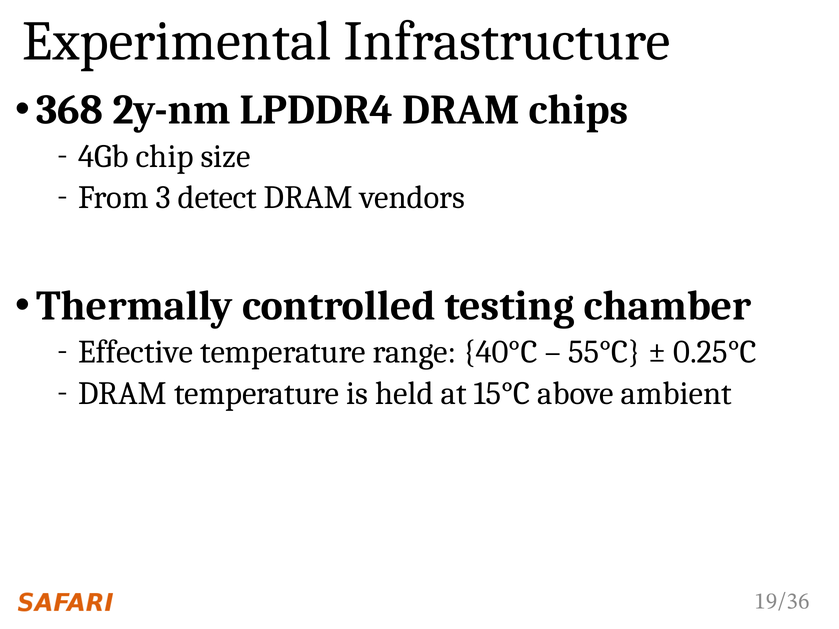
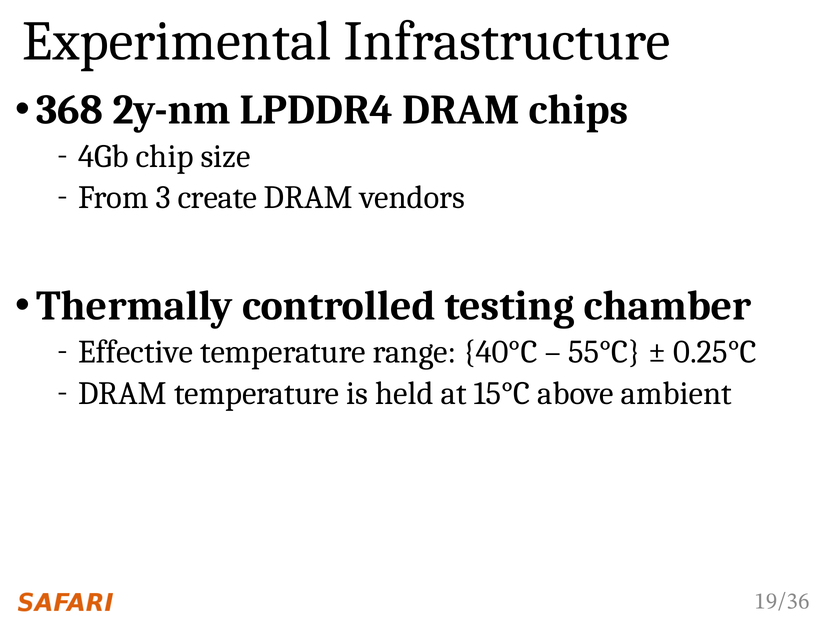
detect: detect -> create (217, 197)
